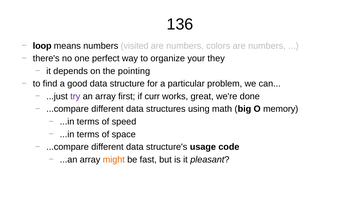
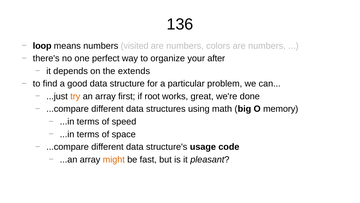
they: they -> after (216, 58)
pointing: pointing -> extends (134, 71)
try colour: purple -> orange (75, 96)
curr: curr -> root (152, 96)
